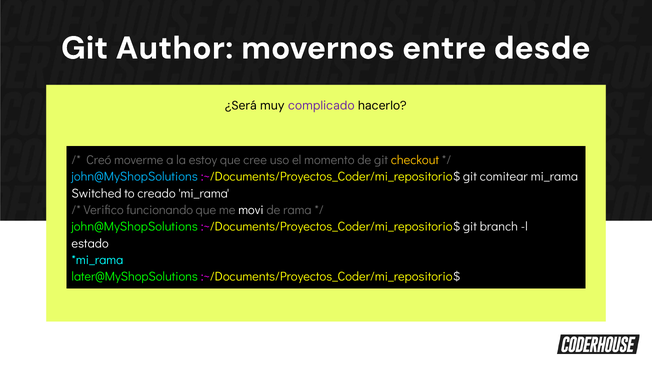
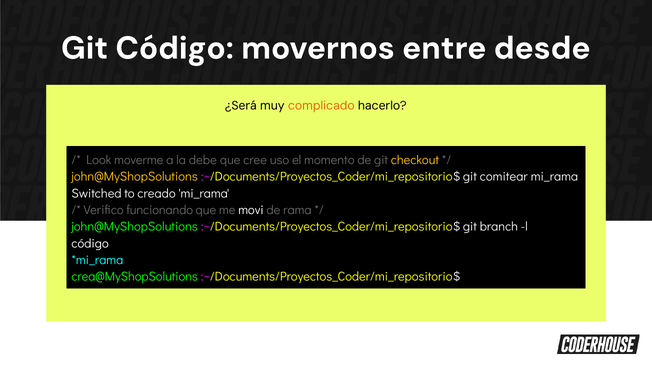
Git Author: Author -> Código (175, 48)
complicado colour: purple -> orange (321, 106)
Creó: Creó -> Look (99, 160)
estoy: estoy -> debe (203, 160)
john@MyShopSolutions colour: light blue -> yellow (135, 177)
estado: estado -> código (90, 243)
later@MyShopSolutions: later@MyShopSolutions -> crea@MyShopSolutions (135, 276)
